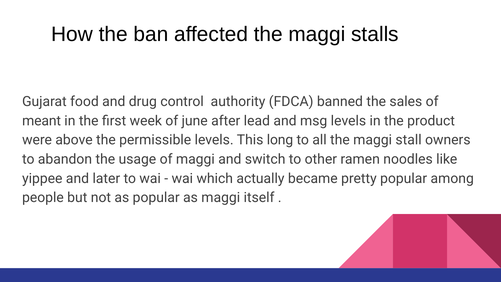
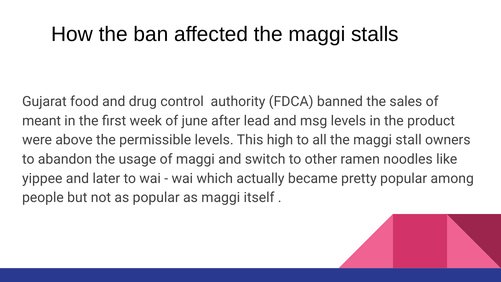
long: long -> high (280, 140)
